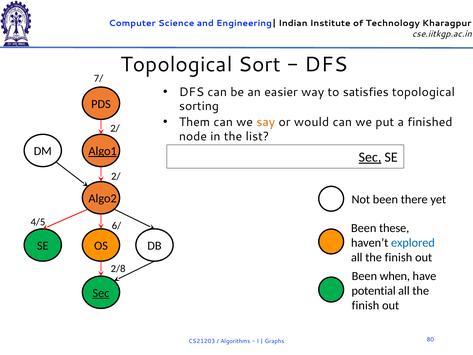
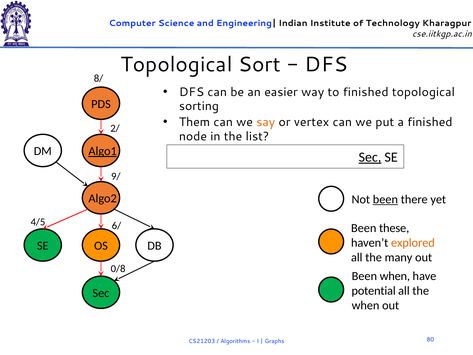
7/: 7/ -> 8/ (99, 78)
to satisfies: satisfies -> finished (366, 92)
would: would -> vertex (312, 122)
2/: 2/ -> 9/ (116, 176)
been underline: none -> present (385, 199)
explored colour: blue -> orange (413, 243)
finish: finish -> many (399, 257)
2/8: 2/8 -> 0/8 (118, 269)
Sec underline: present -> none (101, 293)
finish: finish -> when (366, 305)
